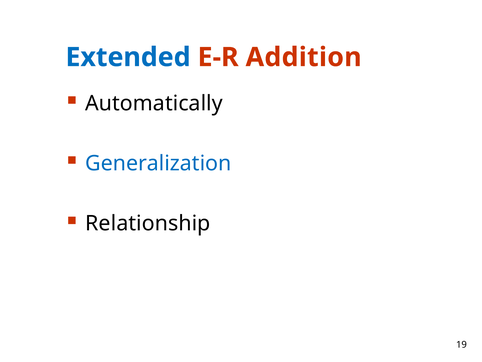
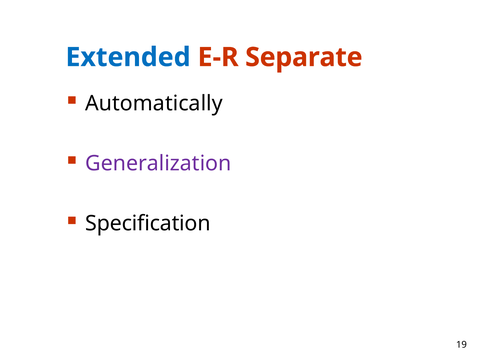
Addition: Addition -> Separate (304, 57)
Generalization colour: blue -> purple (158, 163)
Relationship: Relationship -> Specification (148, 223)
